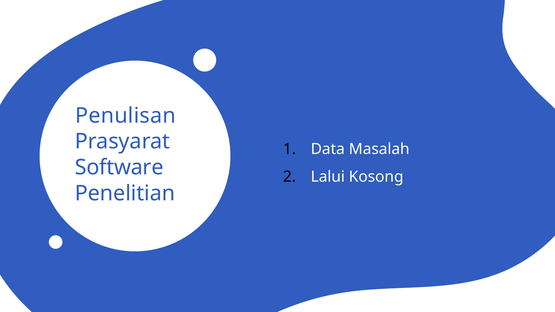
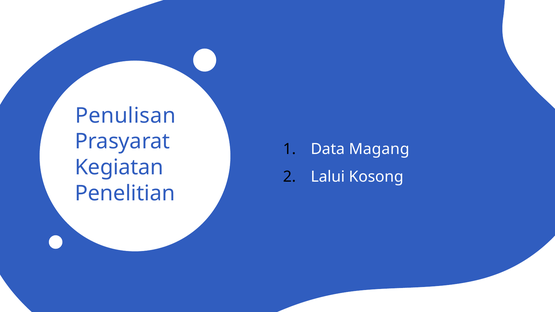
Masalah: Masalah -> Magang (379, 149)
Software: Software -> Kegiatan (119, 168)
